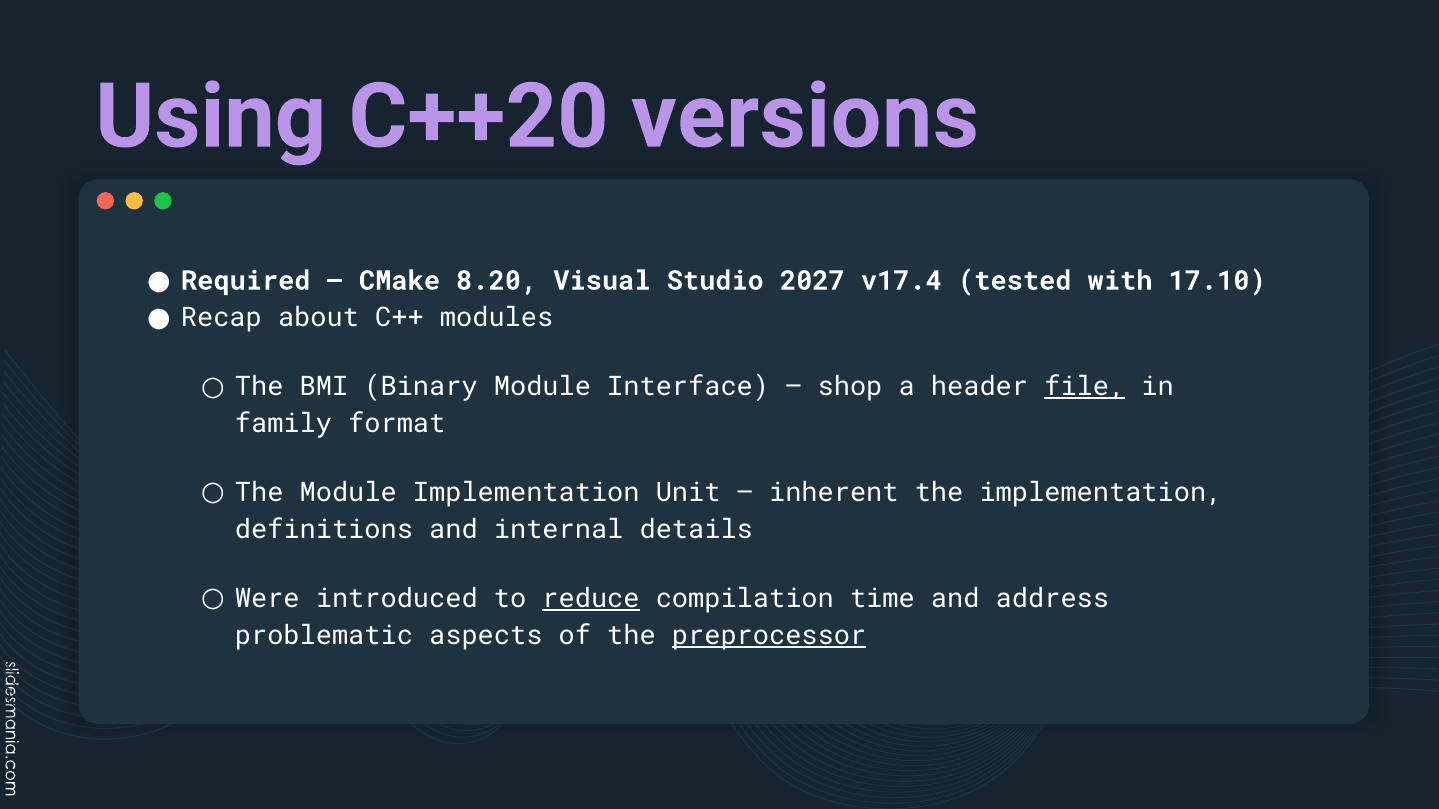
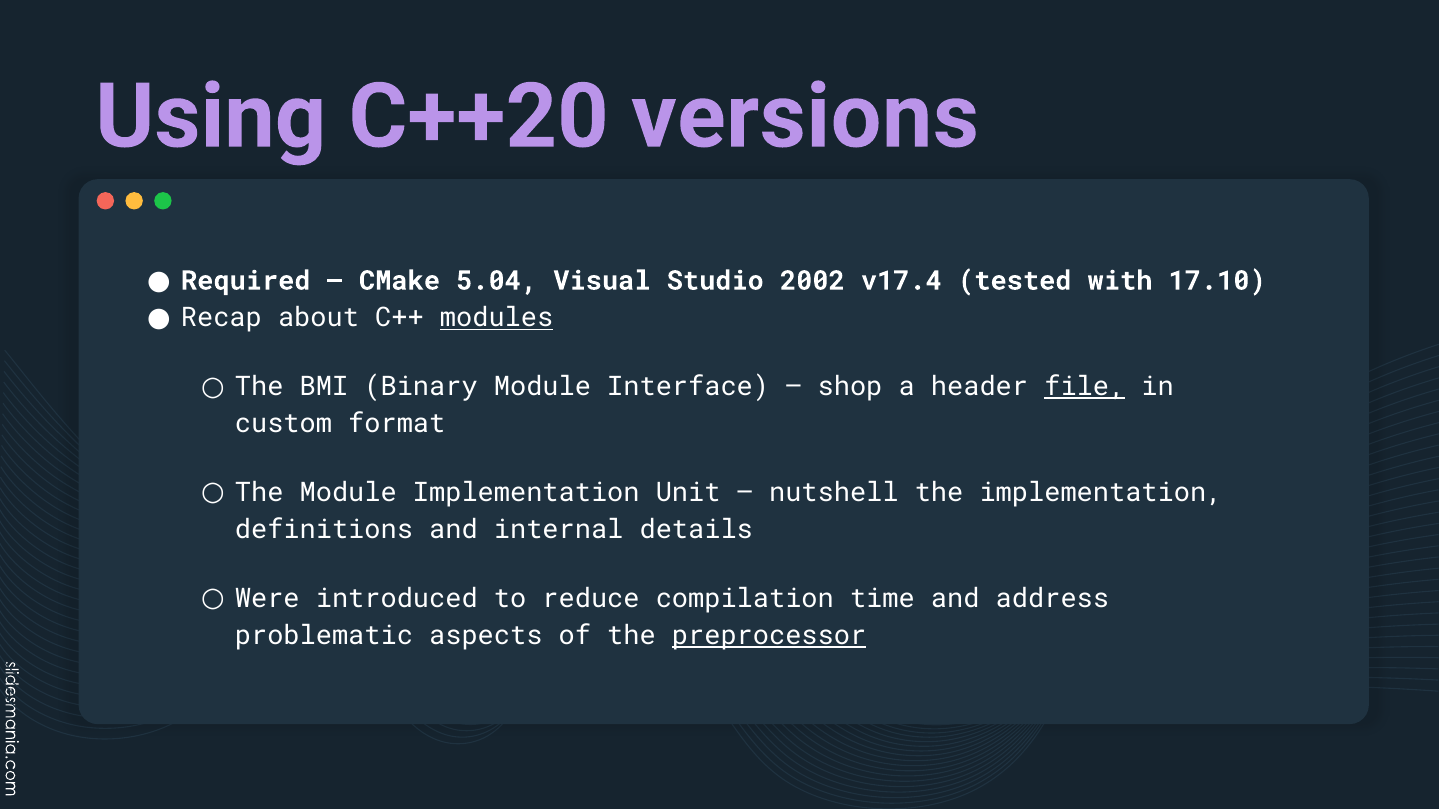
8.20: 8.20 -> 5.04 (497, 281)
2027: 2027 -> 2002 (812, 281)
modules underline: none -> present (497, 318)
family: family -> custom (283, 424)
inherent: inherent -> nutshell (834, 493)
reduce underline: present -> none (591, 599)
